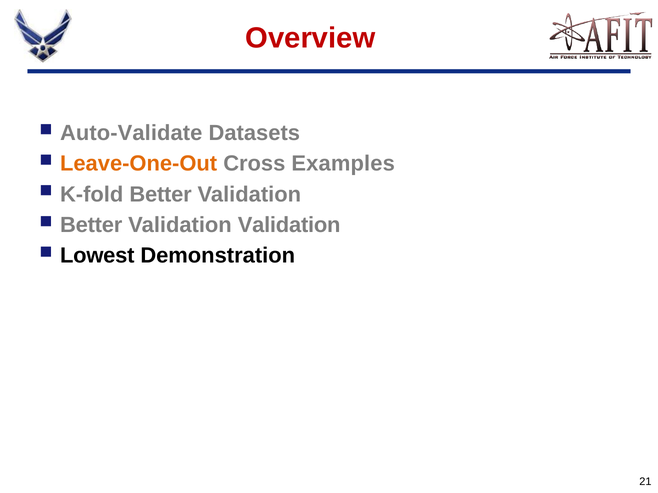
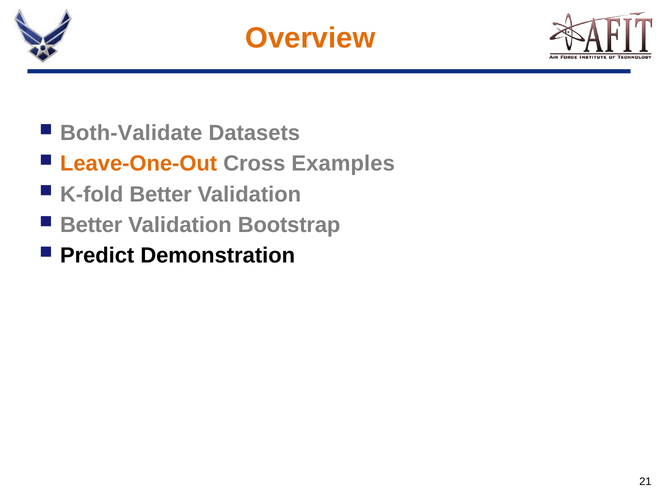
Overview colour: red -> orange (310, 38)
Auto-Validate: Auto-Validate -> Both-Validate (131, 133)
Validation Validation: Validation -> Bootstrap (289, 225)
Lowest: Lowest -> Predict (97, 256)
